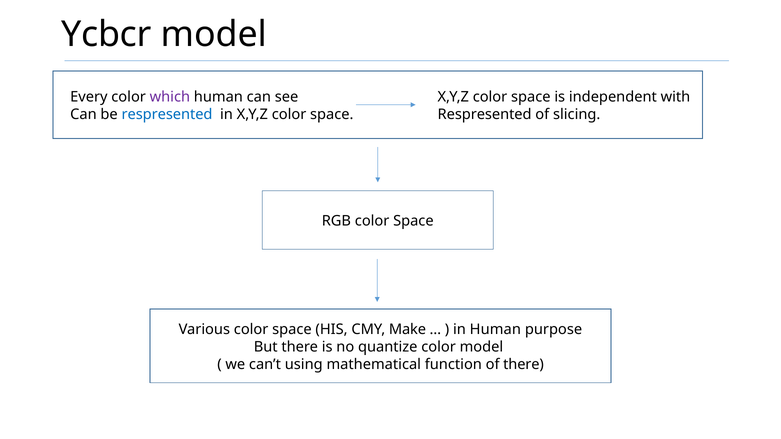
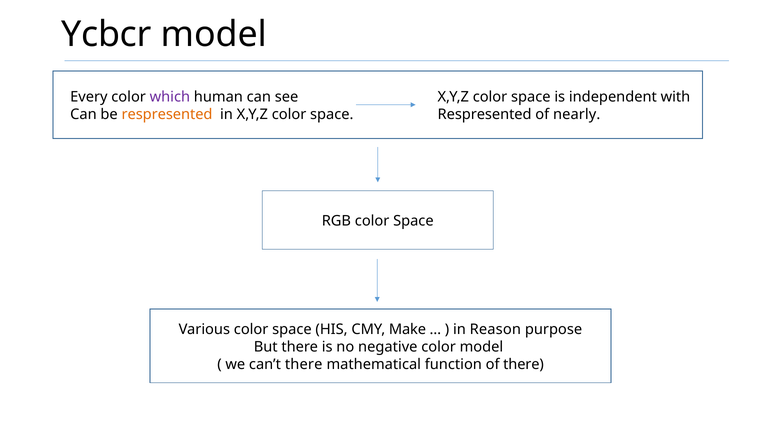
respresented colour: blue -> orange (167, 114)
slicing: slicing -> nearly (577, 114)
in Human: Human -> Reason (495, 330)
quantize: quantize -> negative (388, 347)
can’t using: using -> there (304, 365)
